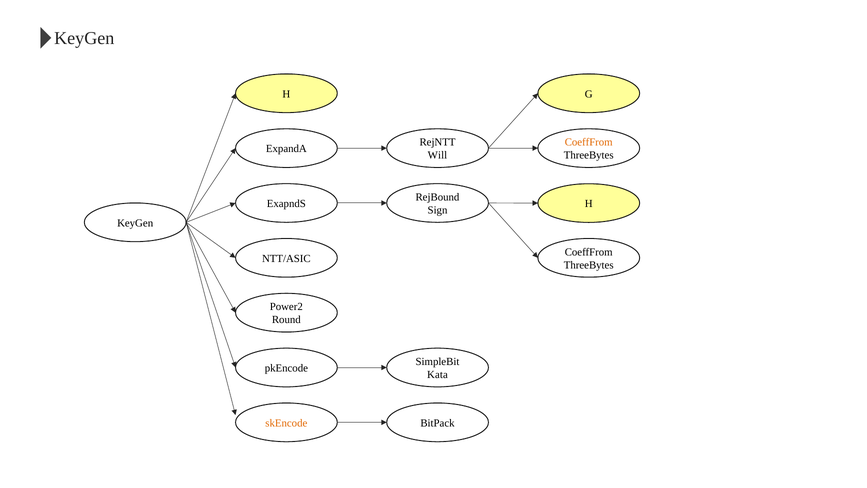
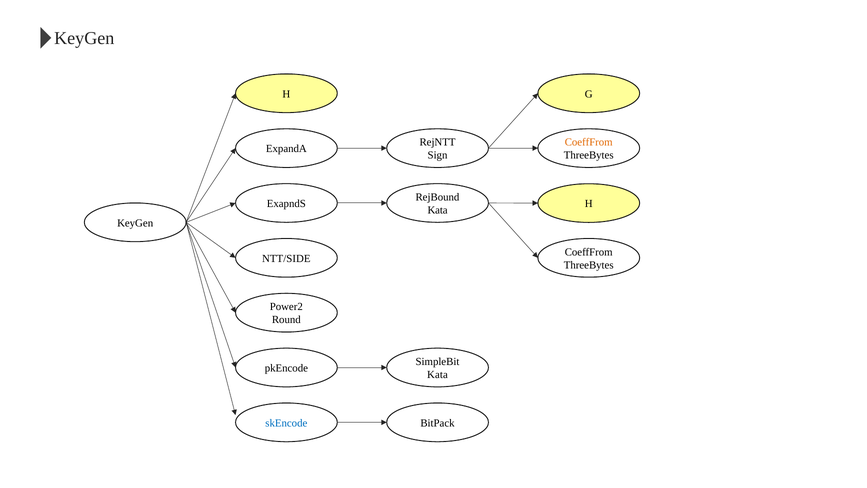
Will: Will -> Sign (438, 155)
Sign: Sign -> Kata (438, 210)
NTT/ASIC: NTT/ASIC -> NTT/SIDE (286, 258)
skEncode colour: orange -> blue (286, 423)
